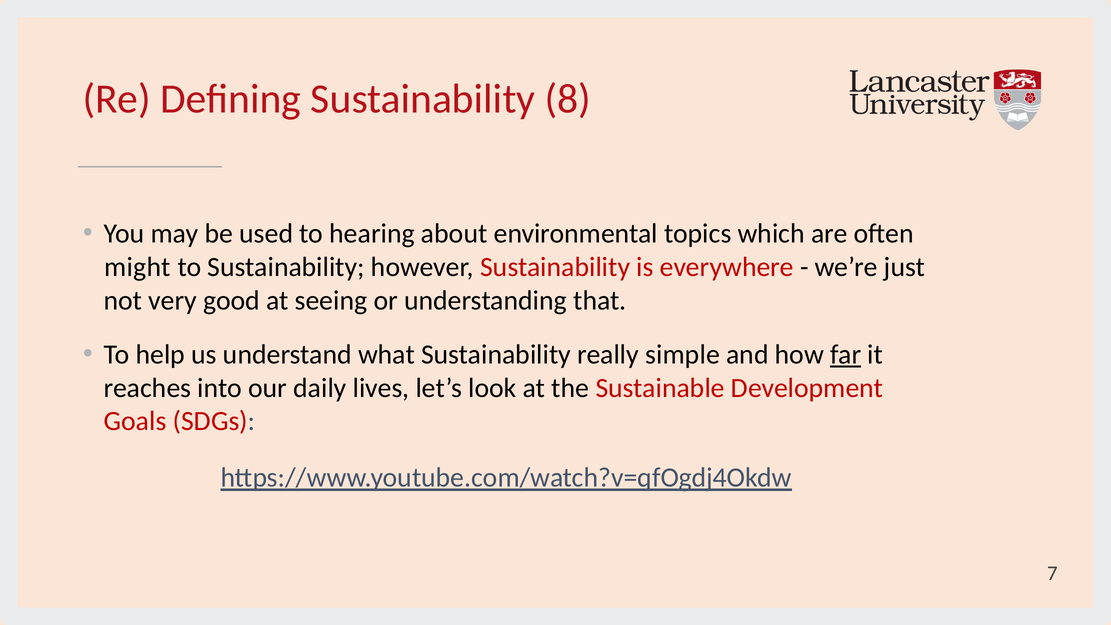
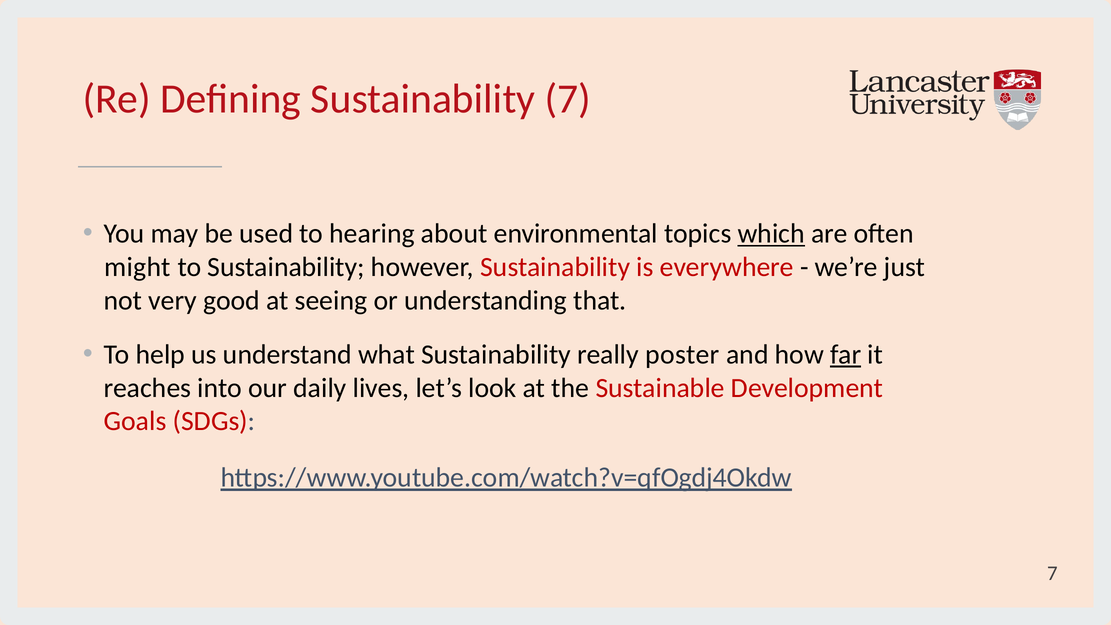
Sustainability 8: 8 -> 7 (568, 99)
which underline: none -> present (771, 234)
simple: simple -> poster (682, 354)
